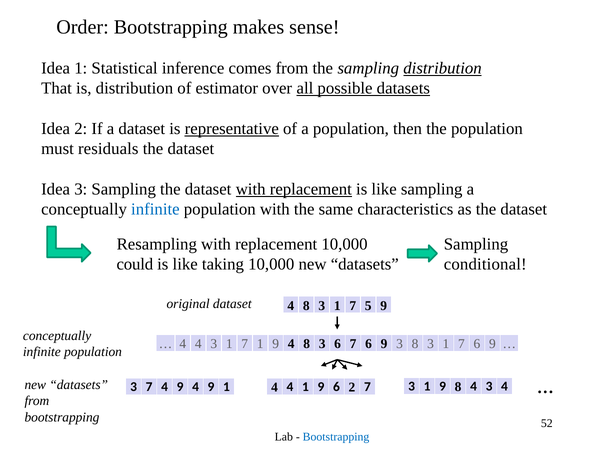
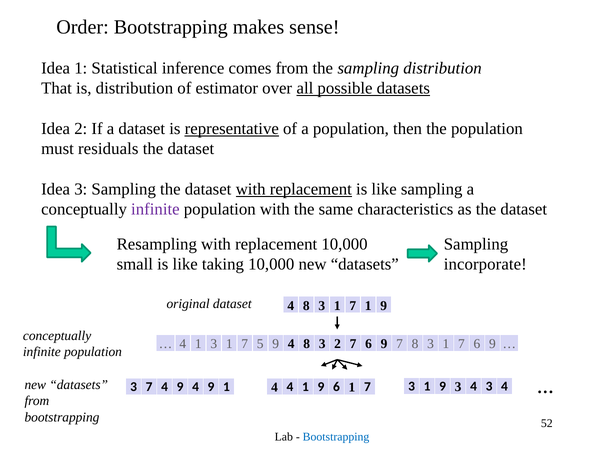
distribution underline: present -> none (443, 68)
infinite colour: blue -> purple (155, 209)
could: could -> small (135, 264)
conditional: conditional -> incorporate (485, 264)
7 5: 5 -> 1 (368, 306)
4: 4 -> 1 (198, 344)
7 1: 1 -> 5 (260, 344)
3 6: 6 -> 2 (338, 344)
9 3: 3 -> 7 (400, 344)
6 2: 2 -> 1 (352, 387)
9 8: 8 -> 3 (458, 387)
